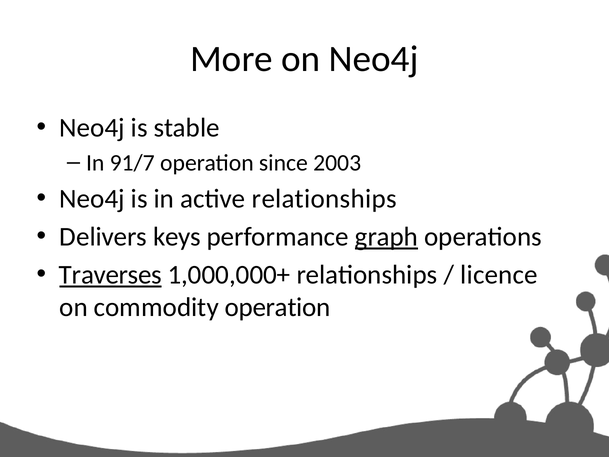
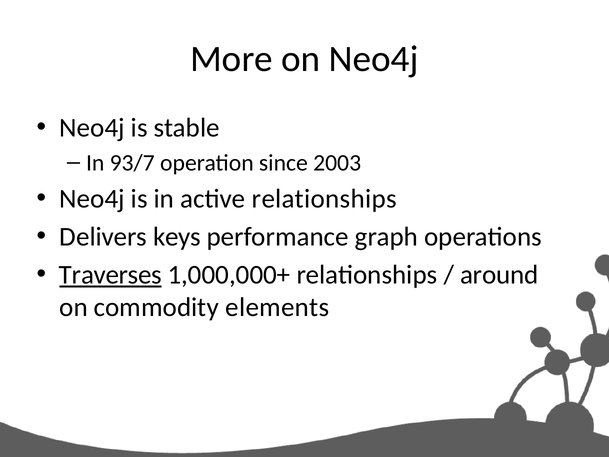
91/7: 91/7 -> 93/7 (132, 163)
graph underline: present -> none (387, 237)
licence: licence -> around (499, 275)
commodity operation: operation -> elements (277, 307)
